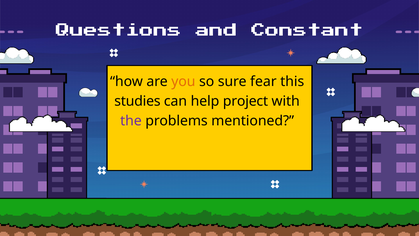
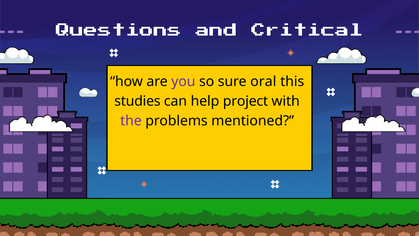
Constant: Constant -> Critical (307, 33)
you colour: orange -> purple (183, 81)
fear: fear -> oral (263, 81)
